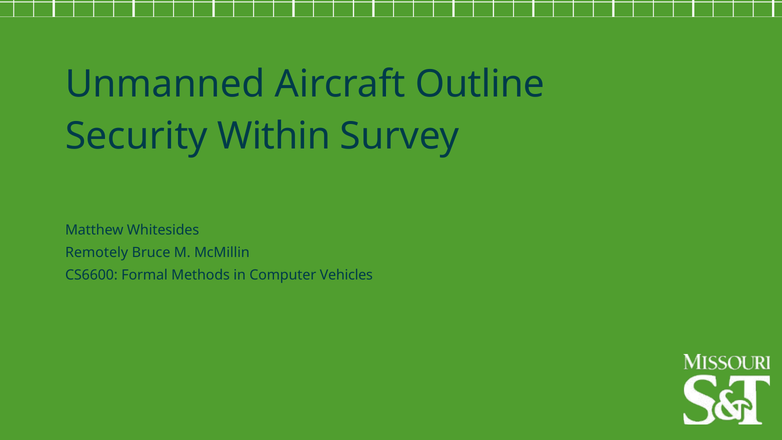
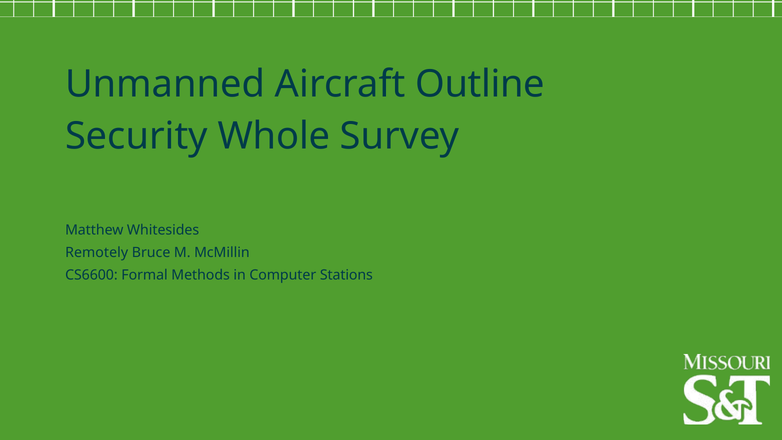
Within: Within -> Whole (274, 136)
Vehicles: Vehicles -> Stations (346, 275)
